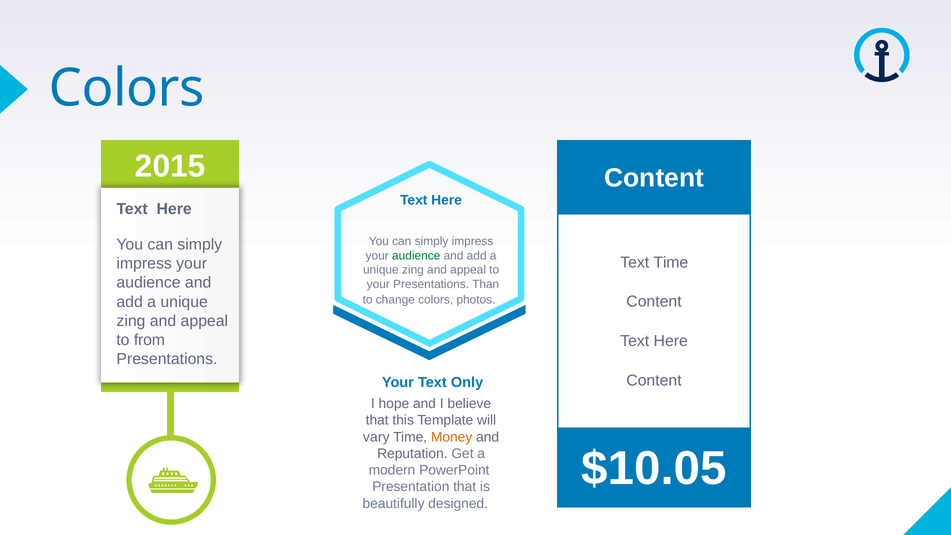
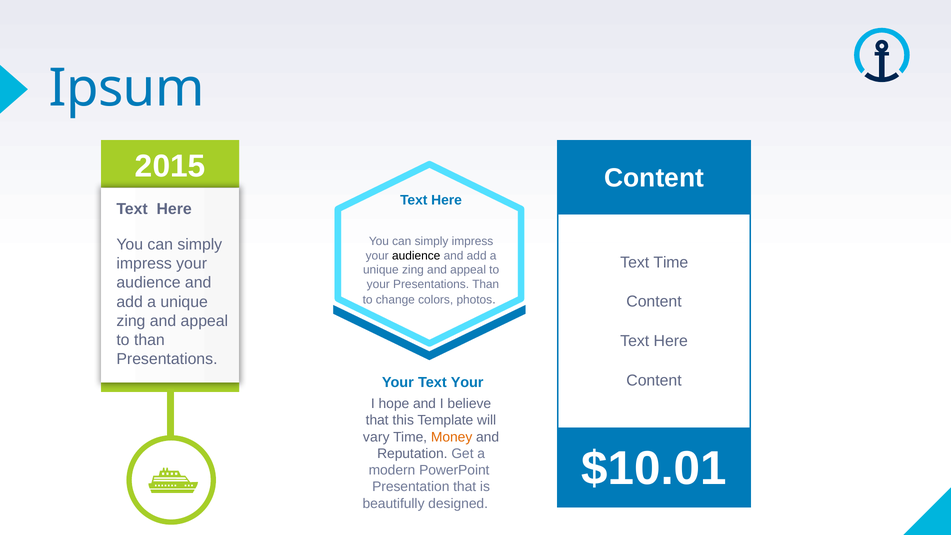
Colors: Colors -> Ipsum (127, 88)
audience colour: green -> black (416, 256)
to from: from -> than (149, 340)
Text Only: Only -> Your (467, 382)
$10.05: $10.05 -> $10.01 (654, 468)
